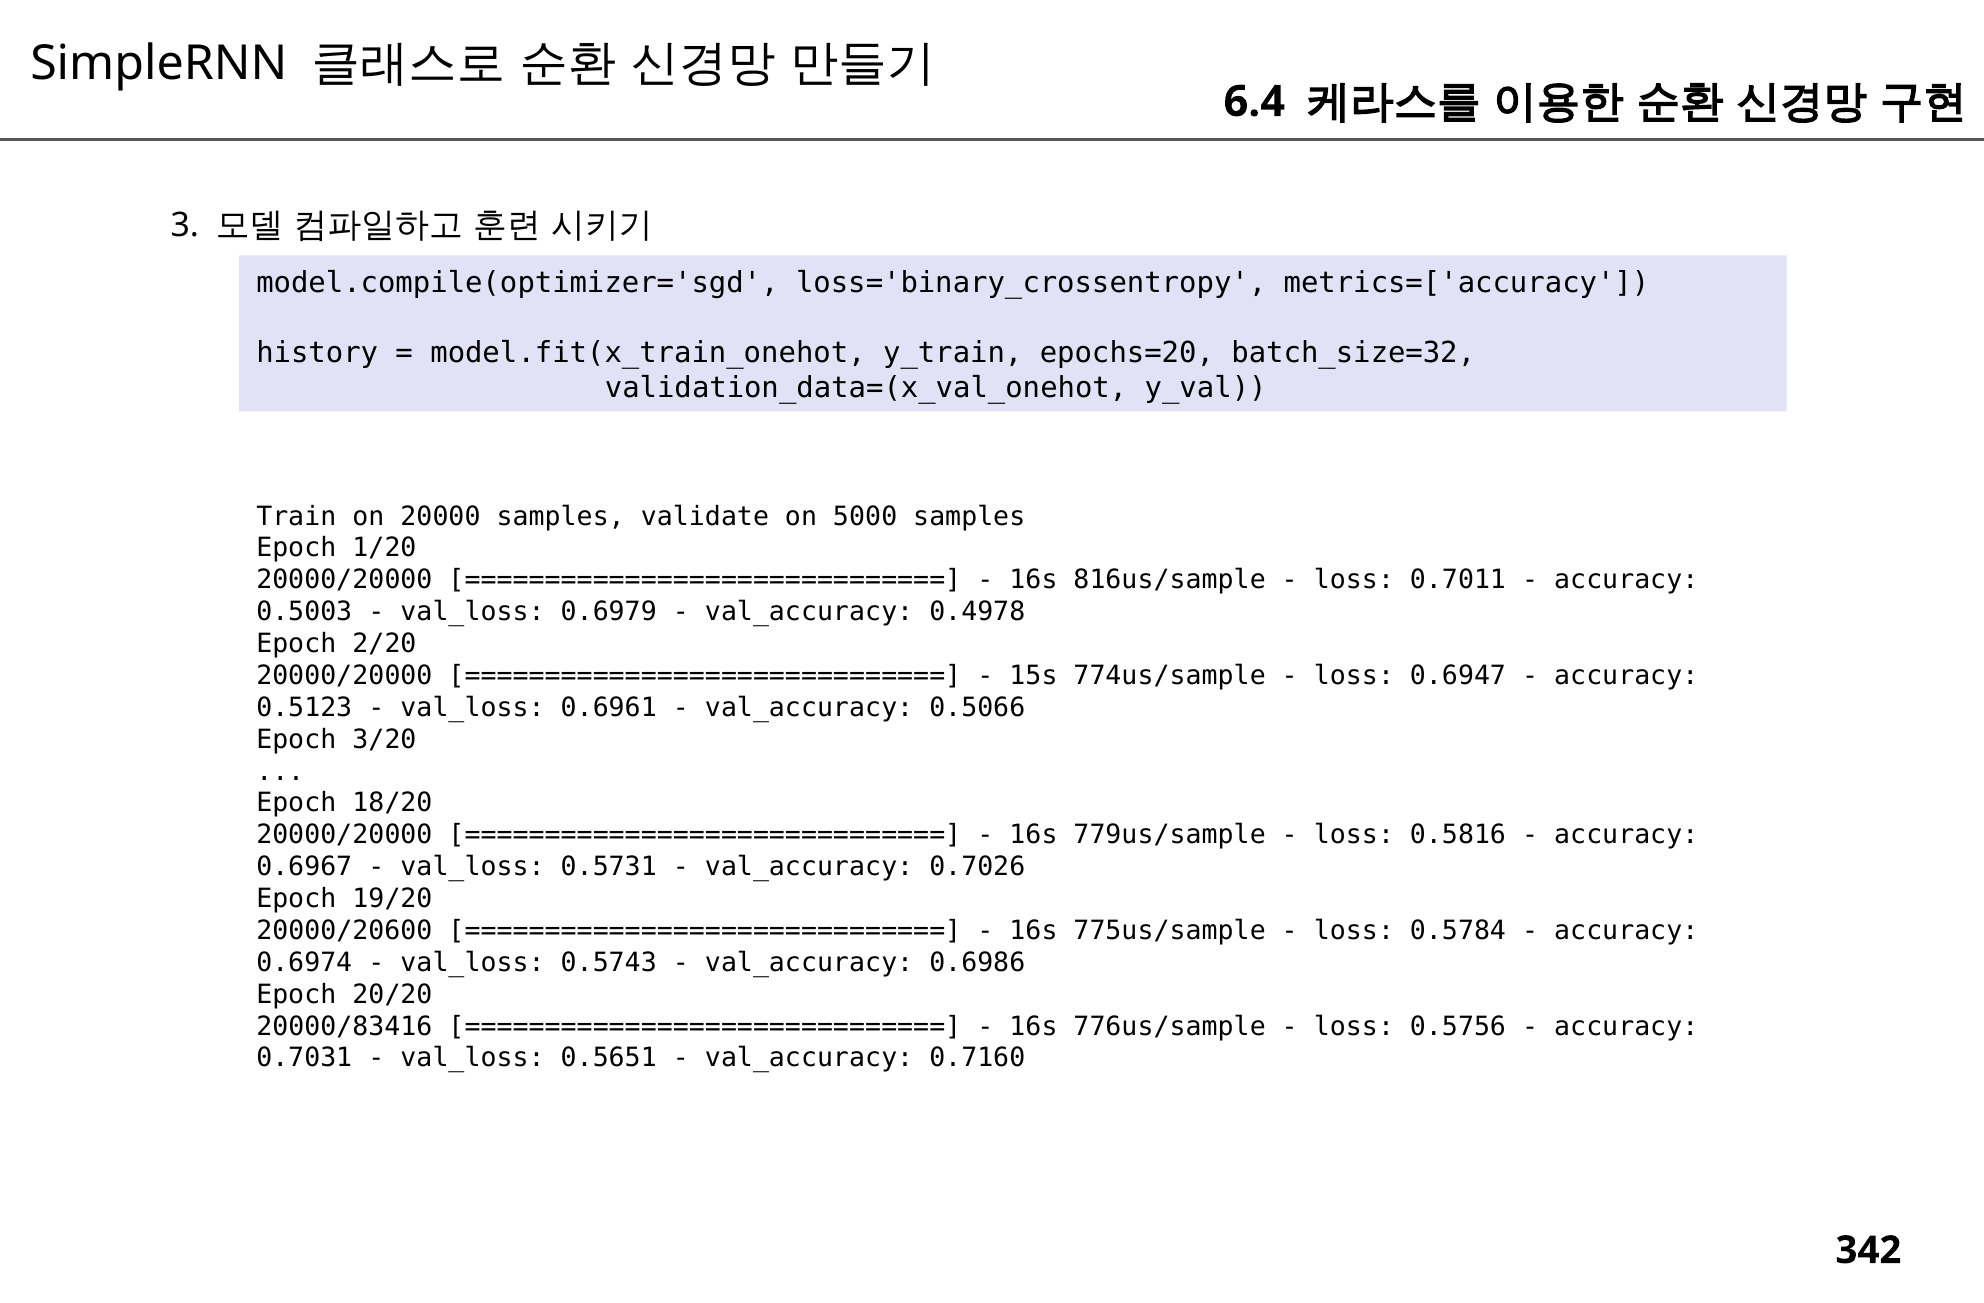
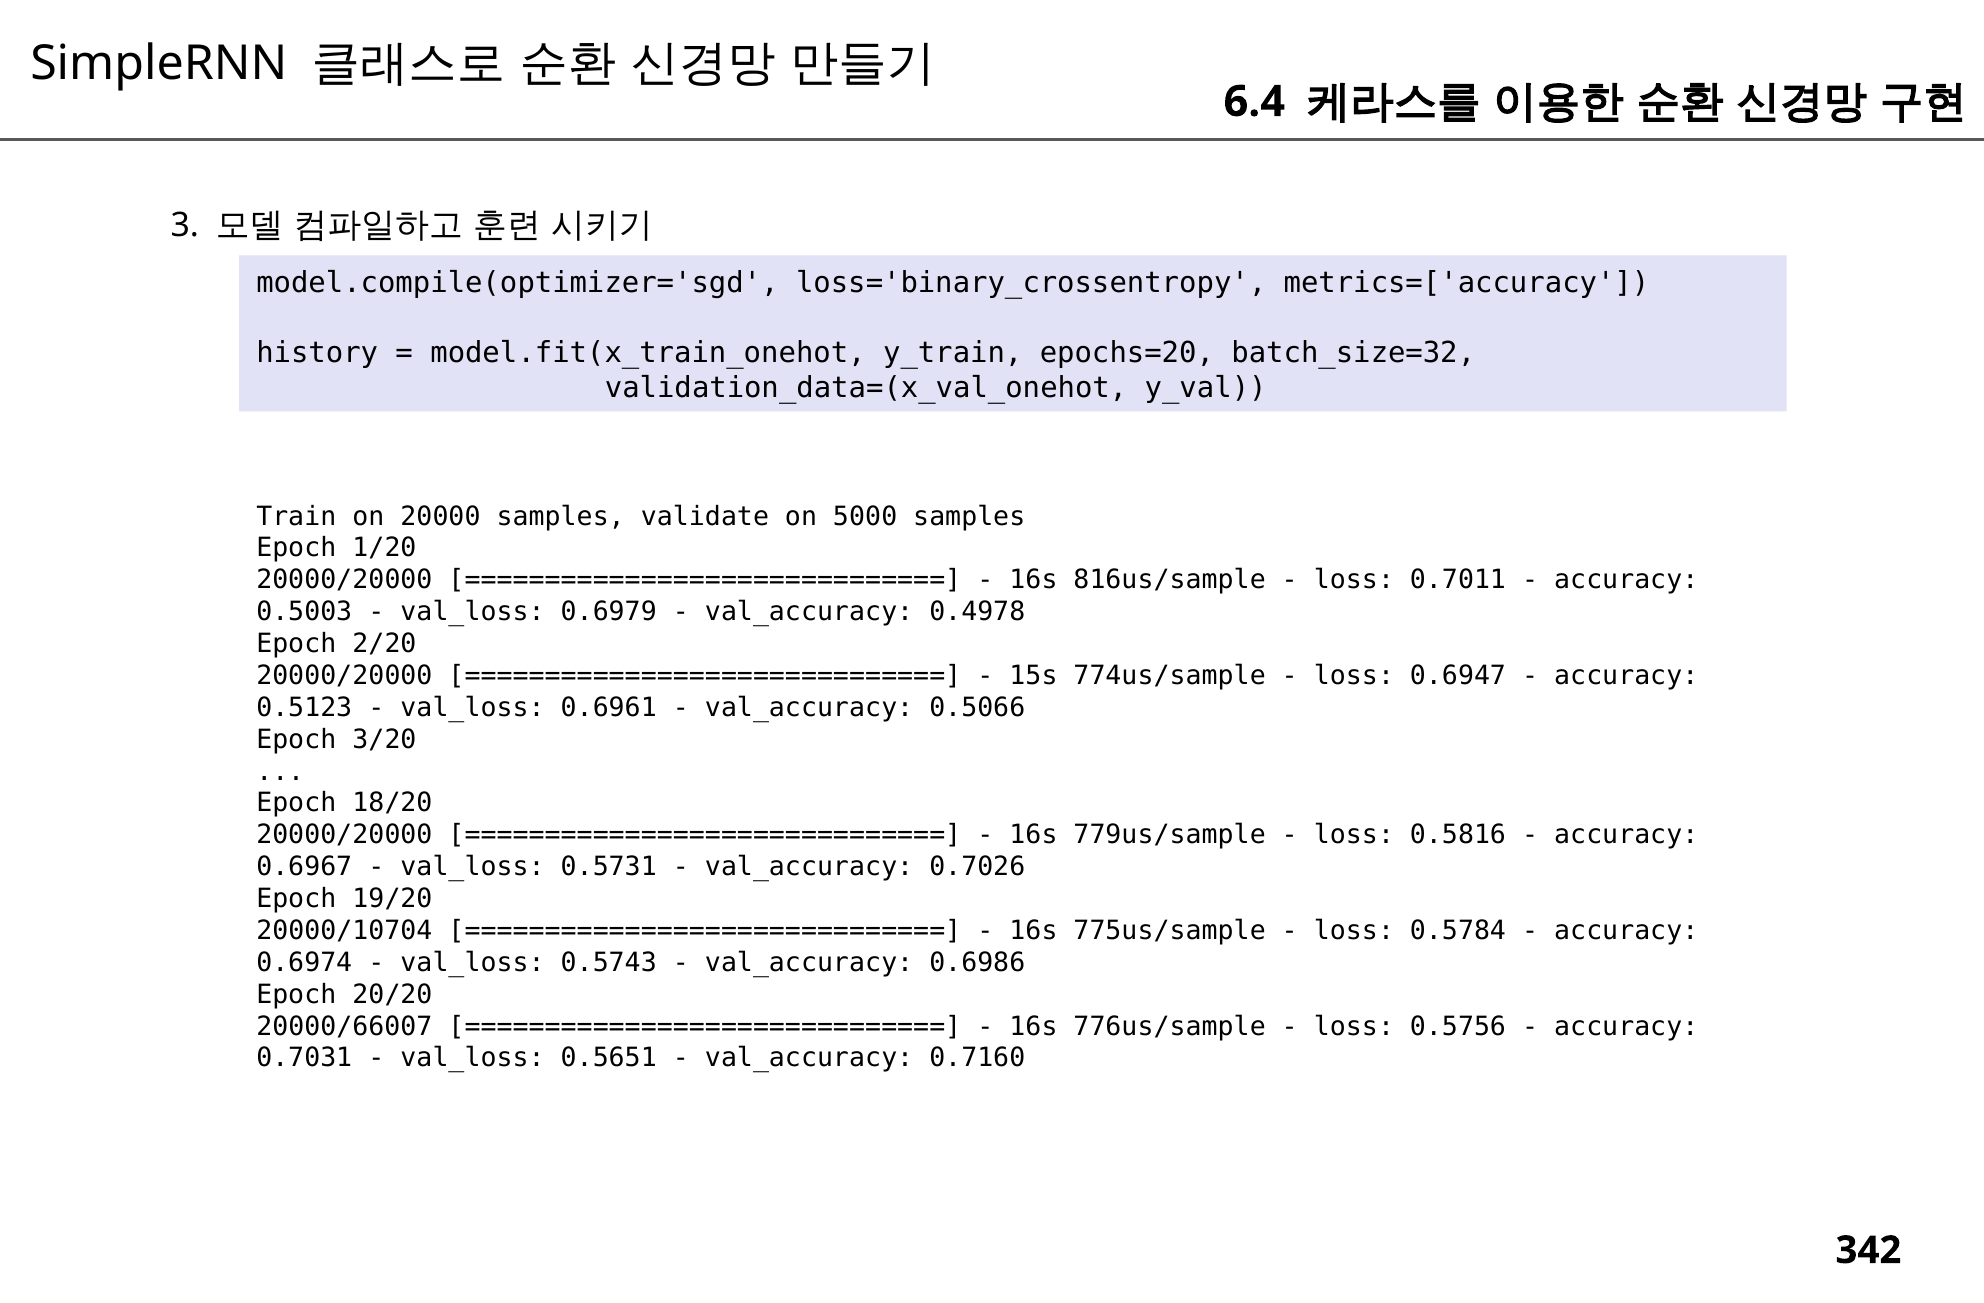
20000/20600: 20000/20600 -> 20000/10704 (344, 931)
20000/83416: 20000/83416 -> 20000/66007 (344, 1026)
